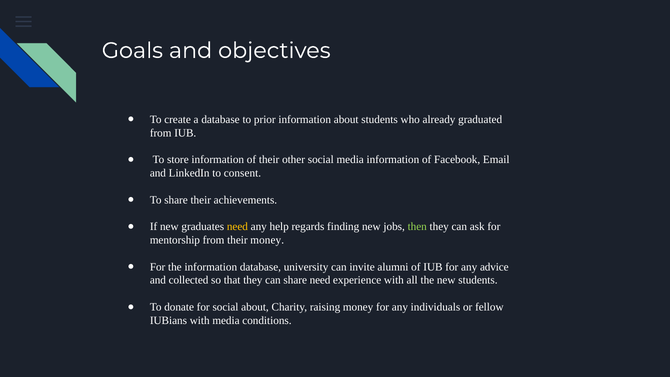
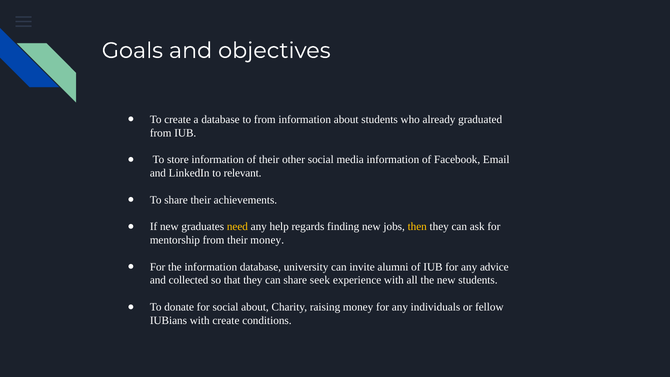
to prior: prior -> from (265, 119)
consent: consent -> relevant (243, 173)
then colour: light green -> yellow (417, 227)
share need: need -> seek (320, 280)
with media: media -> create (226, 320)
